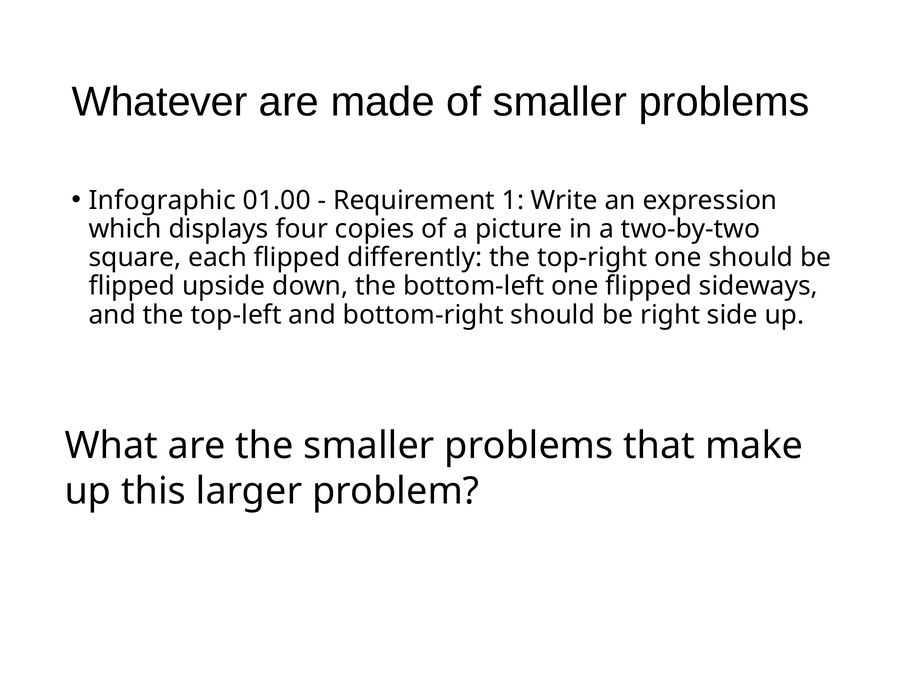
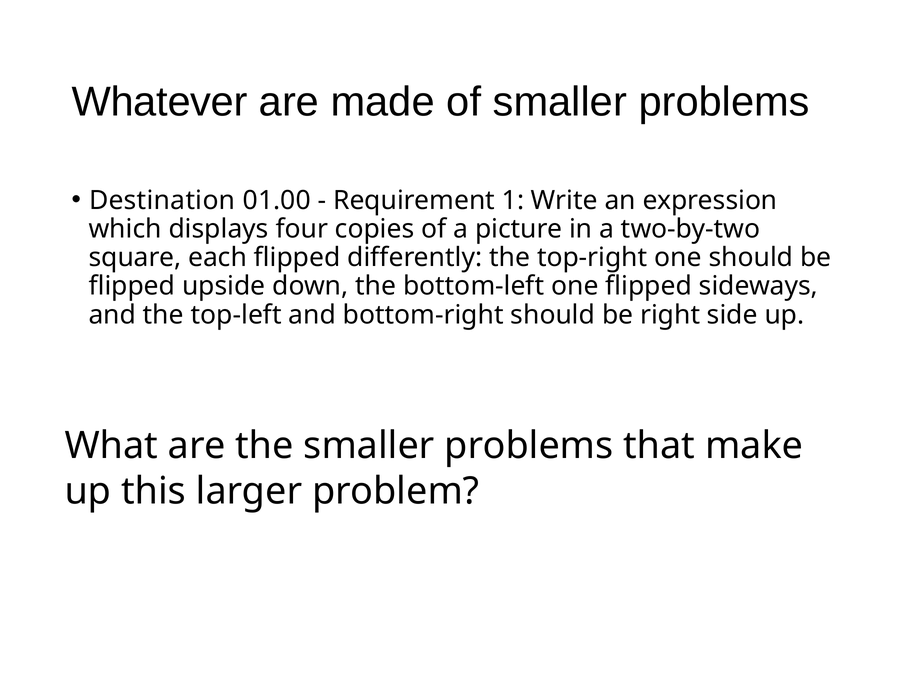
Infographic: Infographic -> Destination (162, 200)
